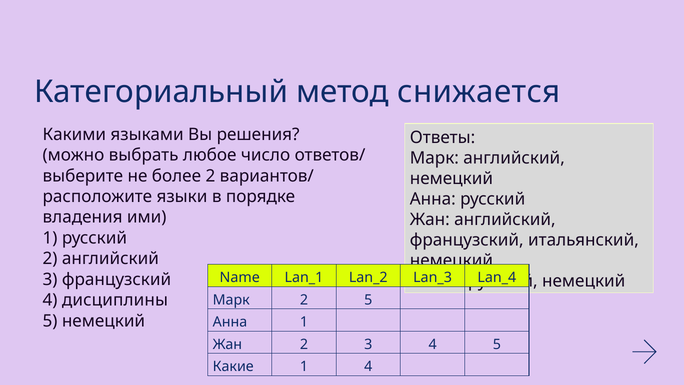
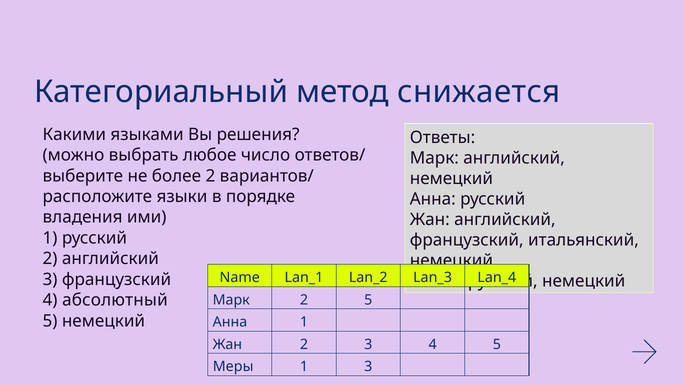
дисциплины: дисциплины -> абсолютный (115, 300)
Какие: Какие -> Меры (233, 366)
1 4: 4 -> 3 (368, 366)
